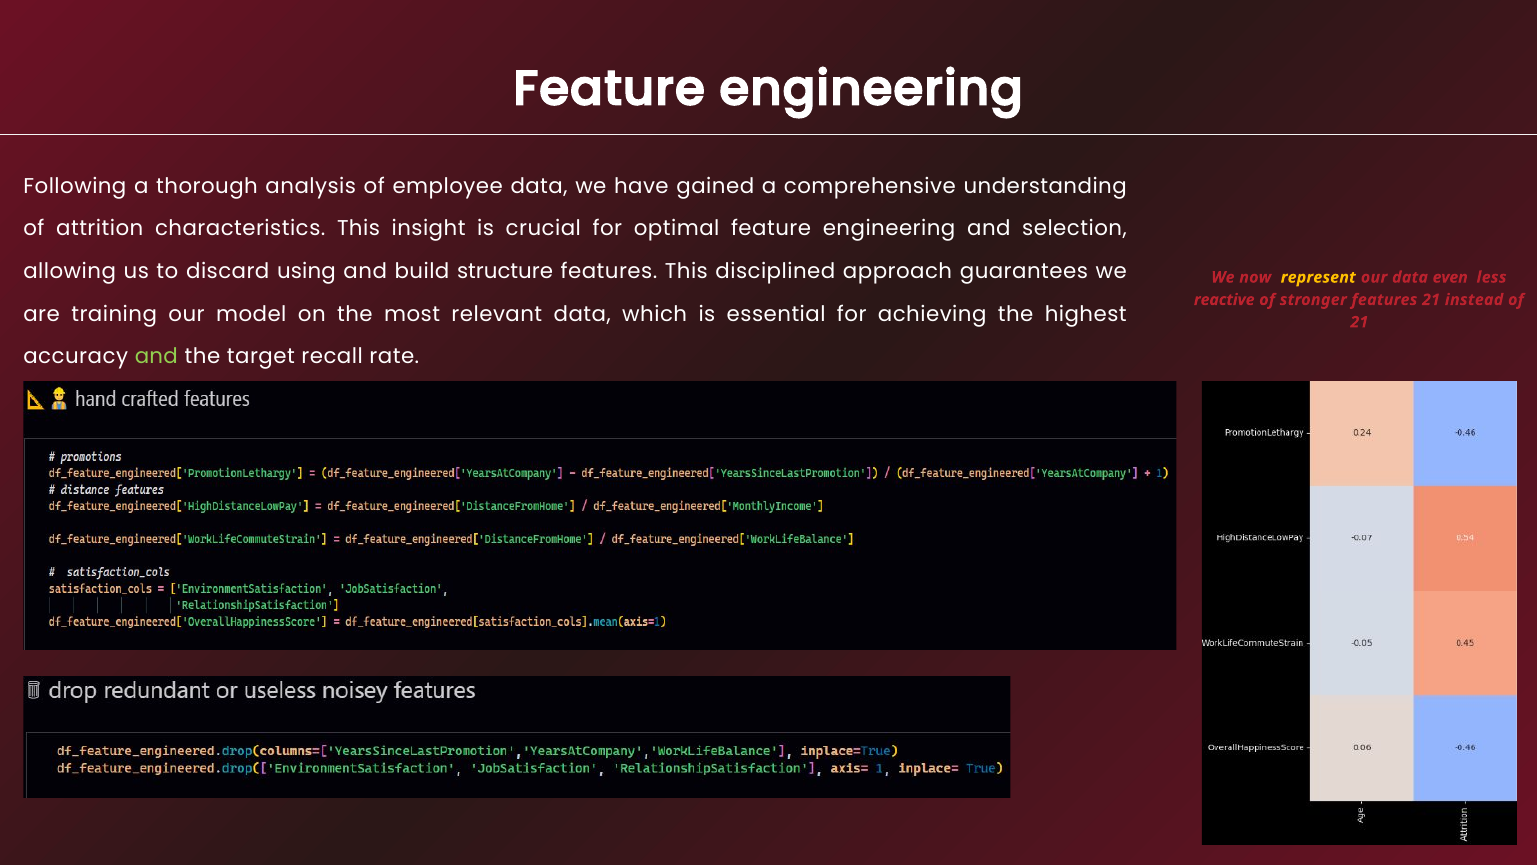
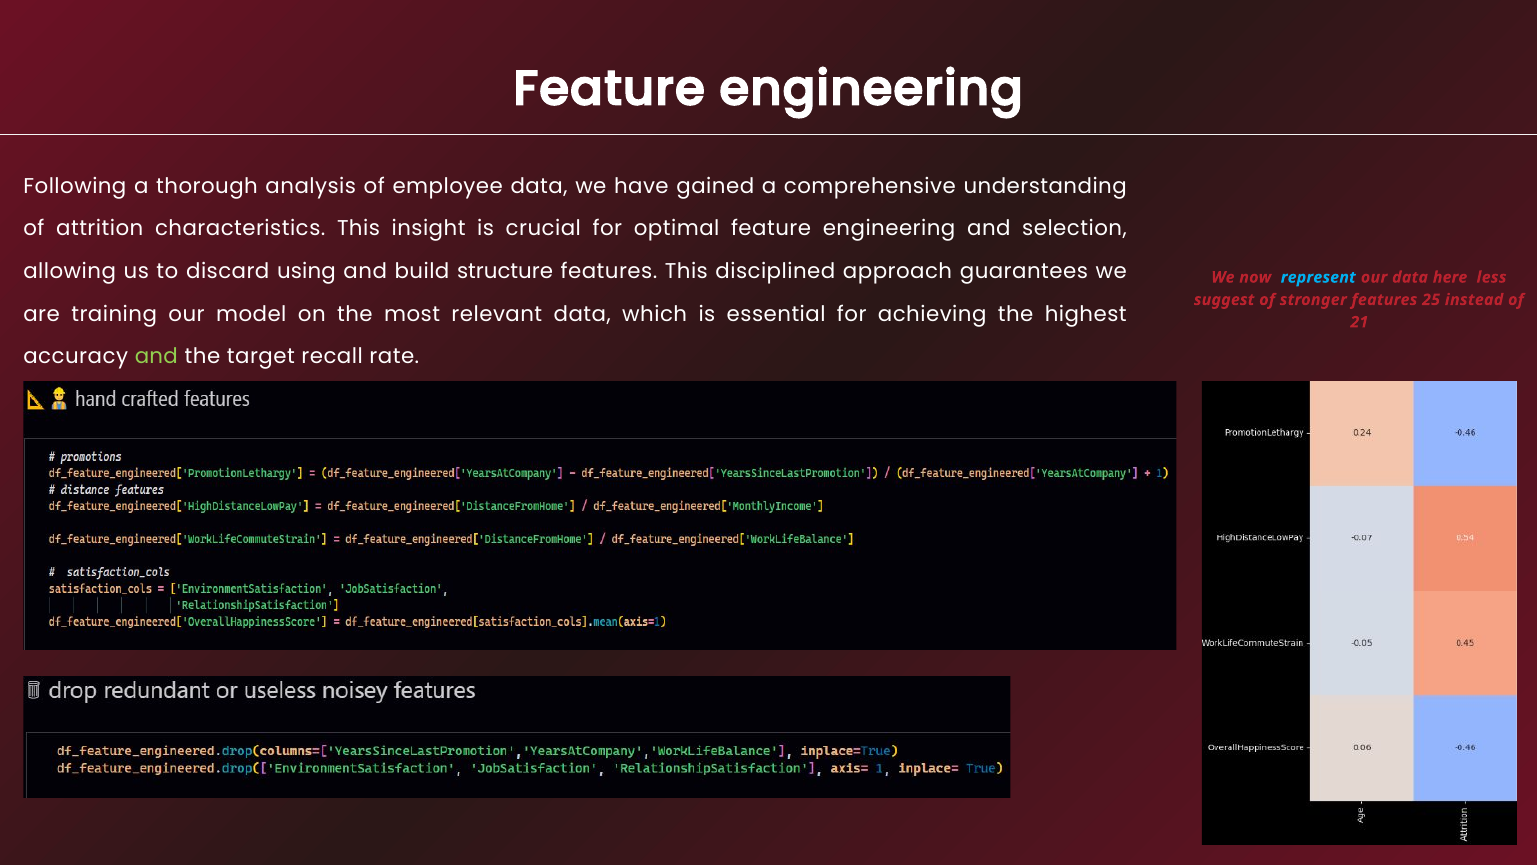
represent colour: yellow -> light blue (1318, 277)
even: even -> here (1450, 277)
reactive: reactive -> suggest (1224, 300)
features 21: 21 -> 25 (1431, 300)
